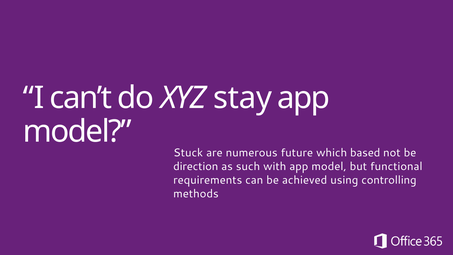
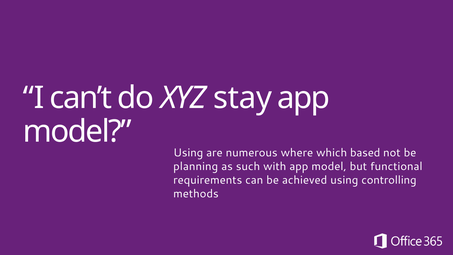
Stuck: Stuck -> Using (188, 153)
future: future -> where (297, 153)
direction: direction -> planning (196, 166)
